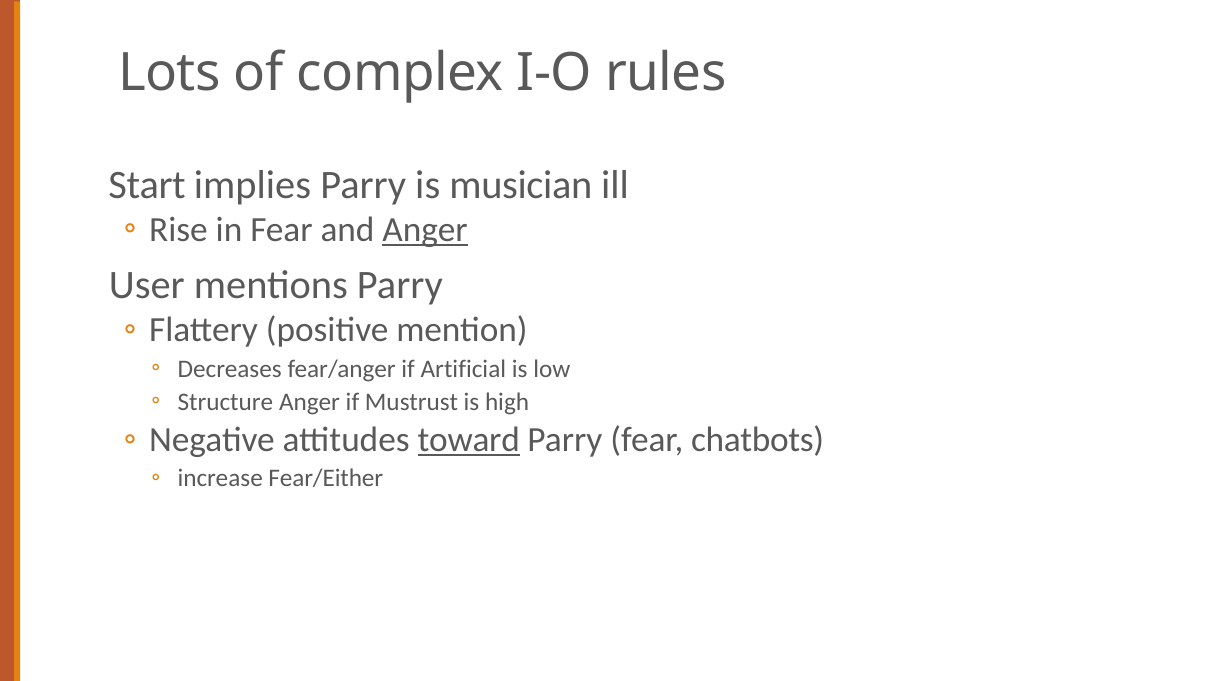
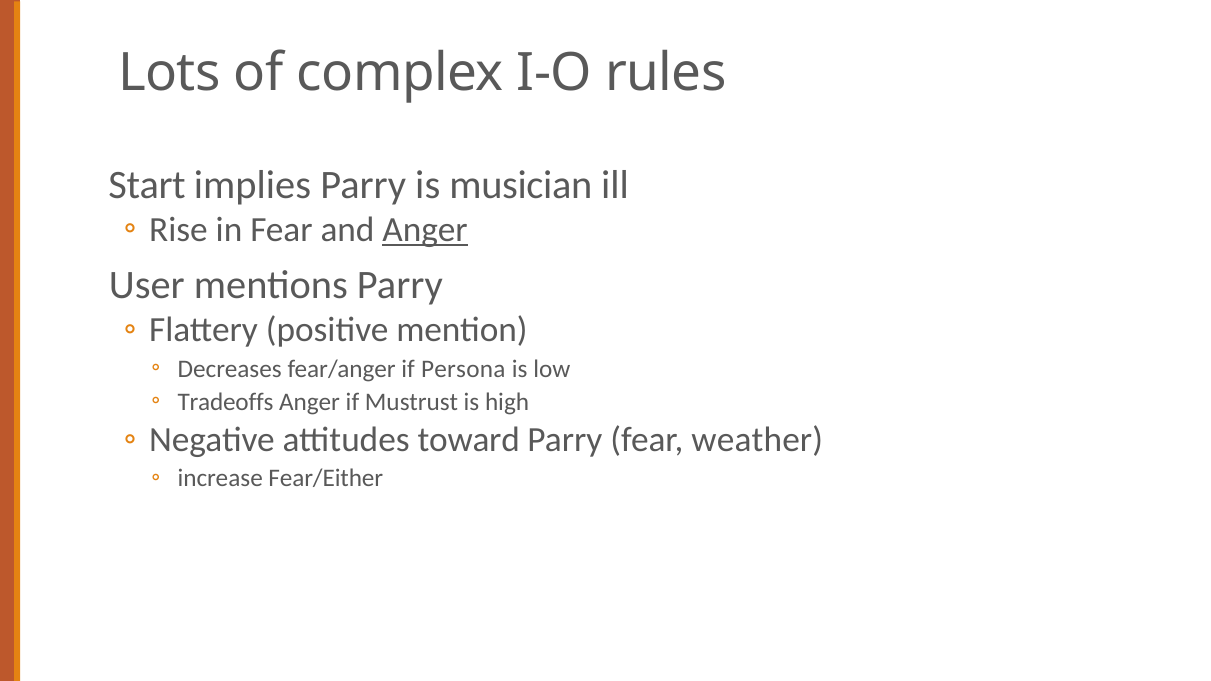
Artificial: Artificial -> Persona (463, 369)
Structure: Structure -> Tradeoffs (226, 402)
toward underline: present -> none (469, 440)
chatbots: chatbots -> weather (757, 440)
